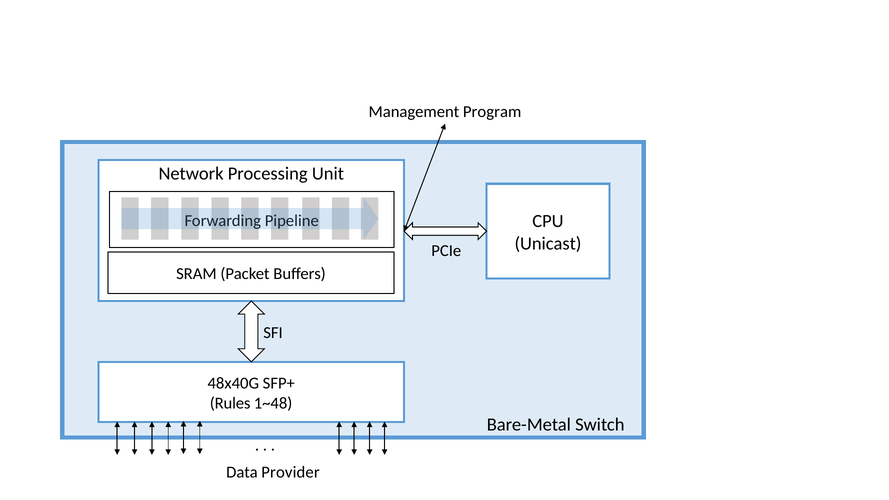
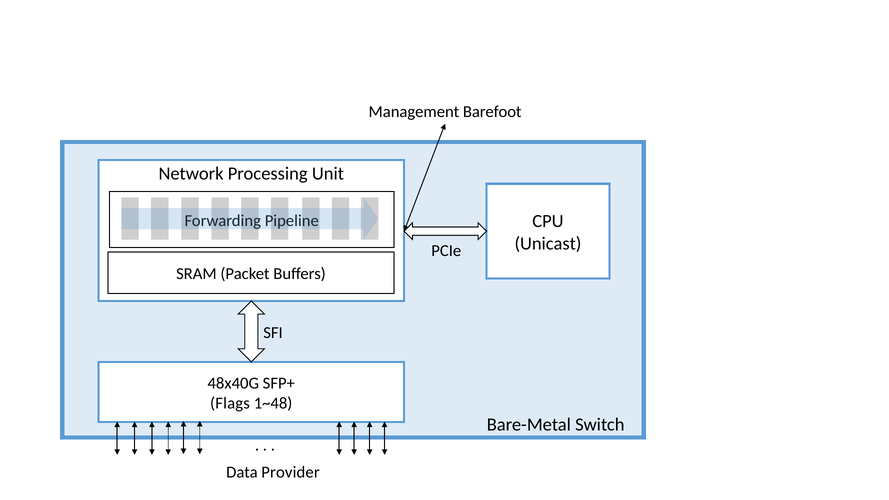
Program: Program -> Barefoot (492, 112)
Rules: Rules -> Flags (230, 403)
